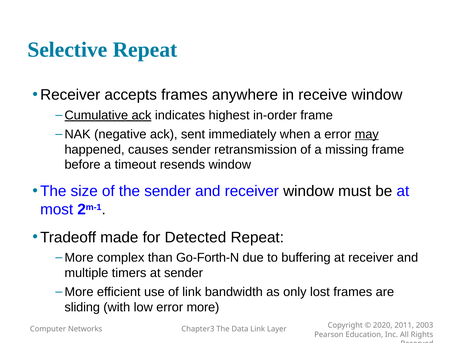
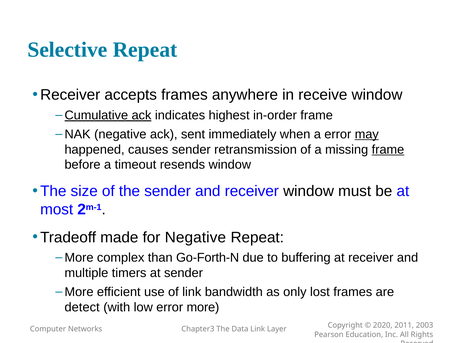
frame underline: none -> present (388, 149)
for Detected: Detected -> Negative (195, 237)
sliding: sliding -> detect (82, 307)
